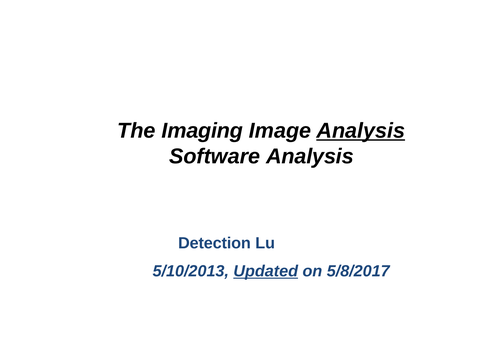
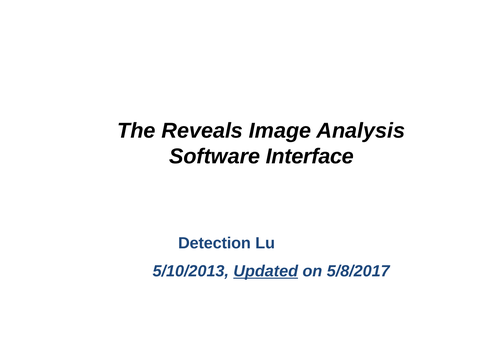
Imaging: Imaging -> Reveals (202, 131)
Analysis underline: present -> none (361, 131)
Software Analysis: Analysis -> Interface (310, 157)
